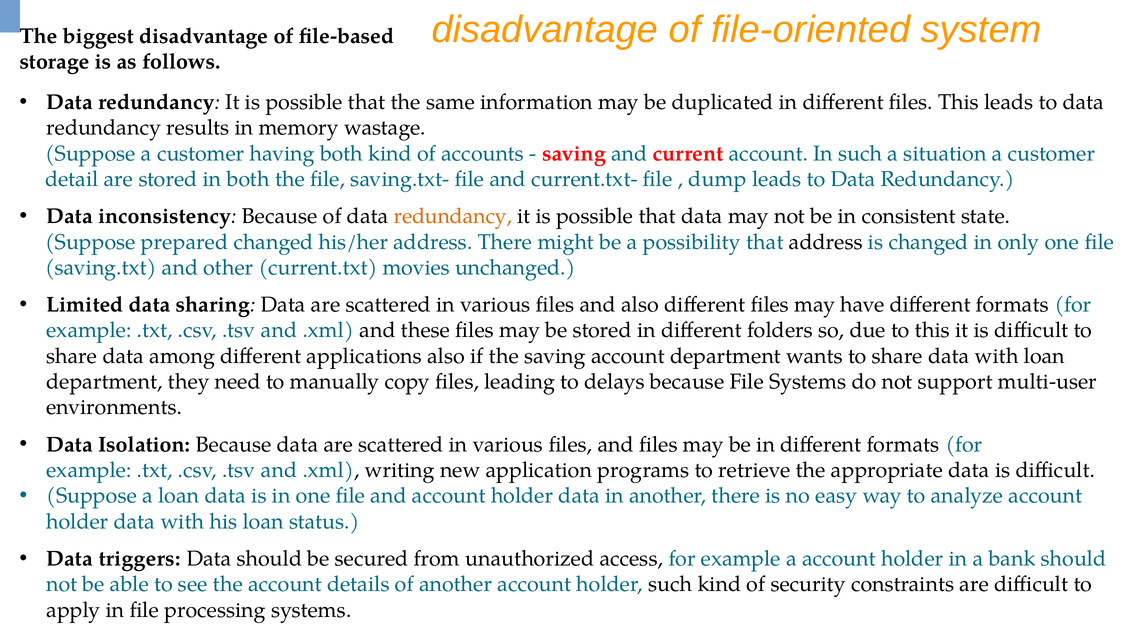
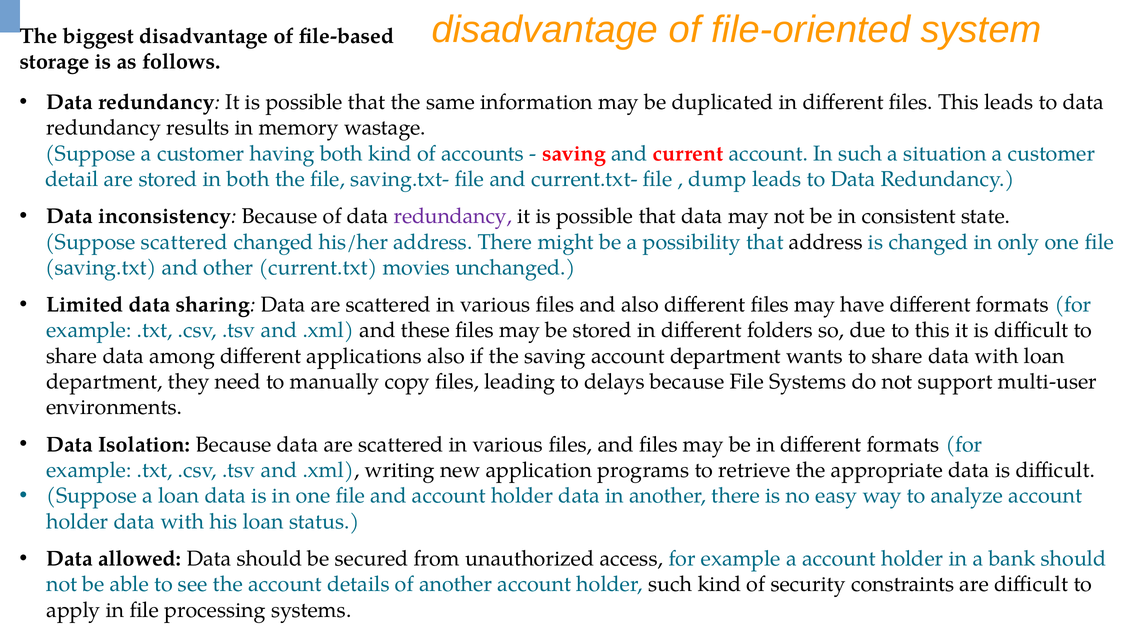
redundancy colour: orange -> purple (453, 216)
Suppose prepared: prepared -> scattered (184, 242)
triggers: triggers -> allowed (140, 559)
